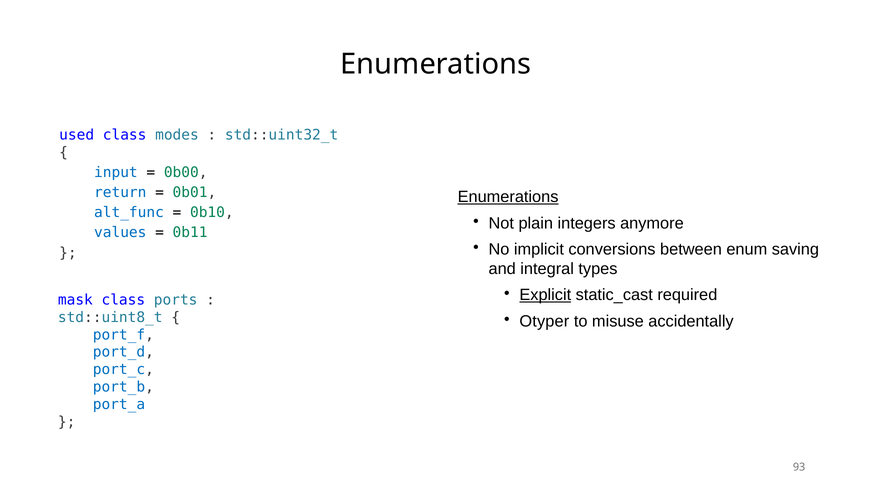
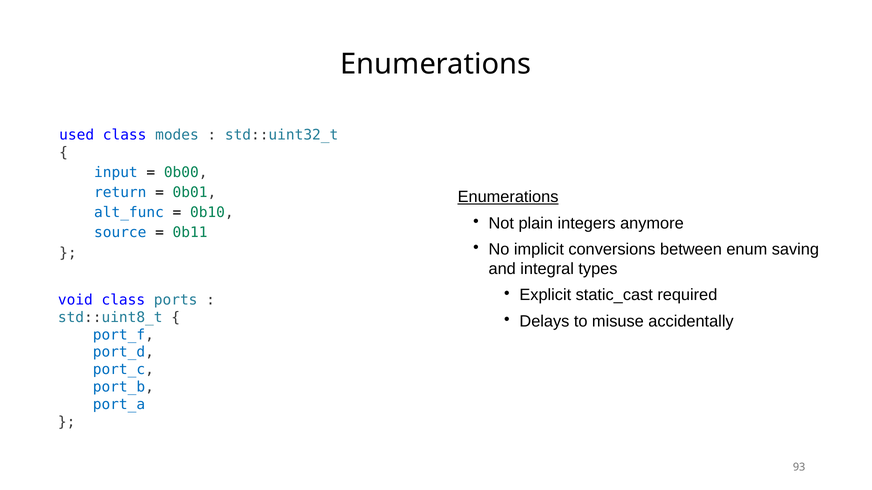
values: values -> source (120, 233)
Explicit underline: present -> none (545, 295)
mask: mask -> void (75, 300)
Otyper: Otyper -> Delays (544, 322)
